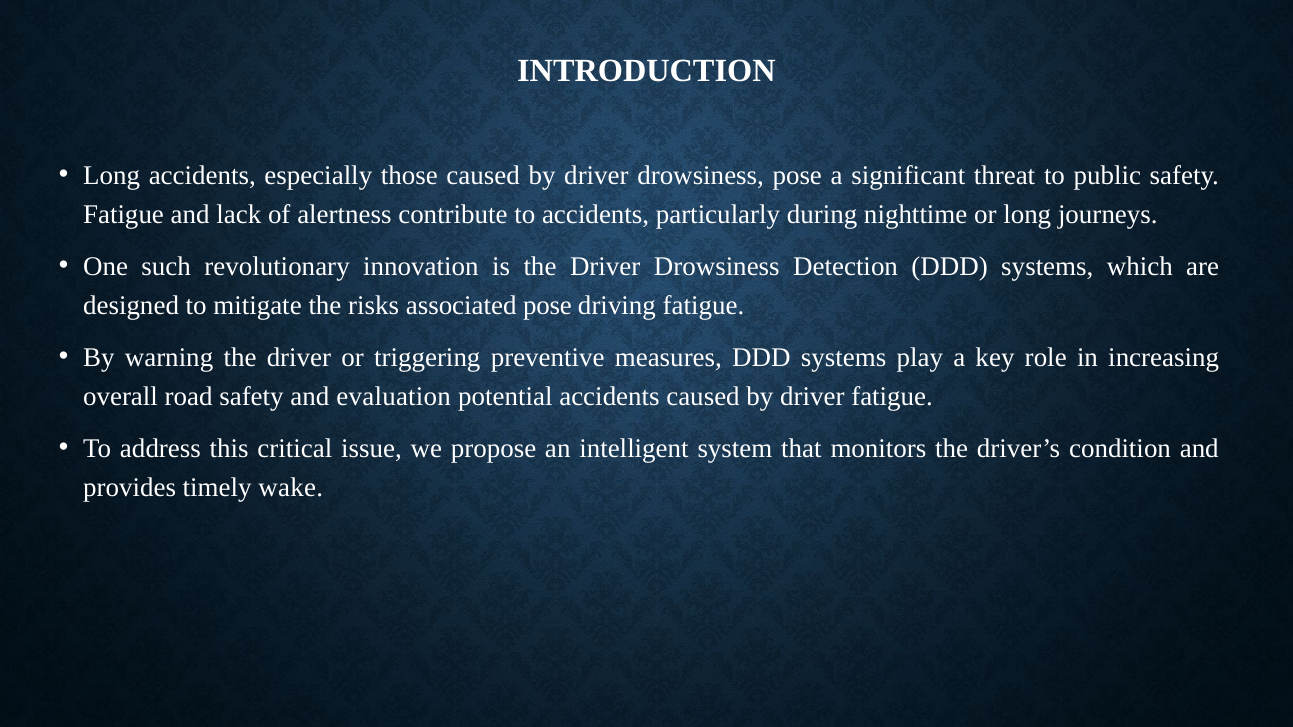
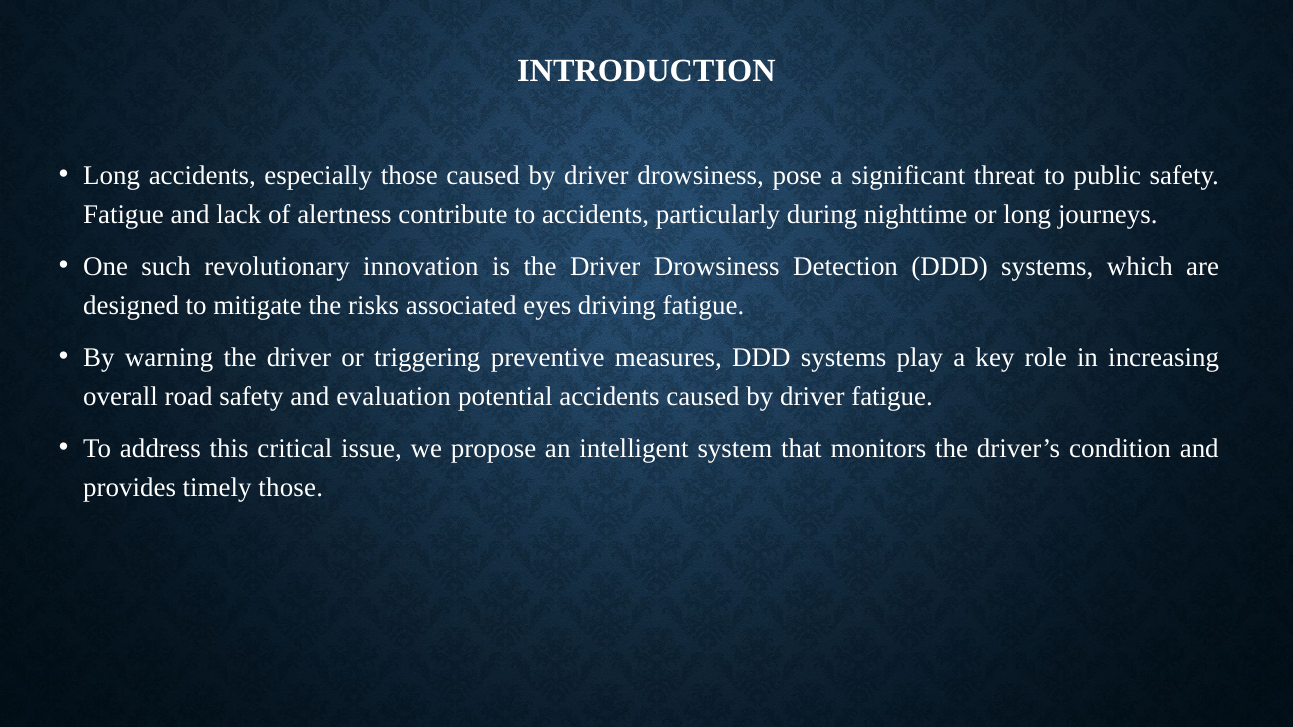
associated pose: pose -> eyes (547, 305)
timely wake: wake -> those (291, 488)
